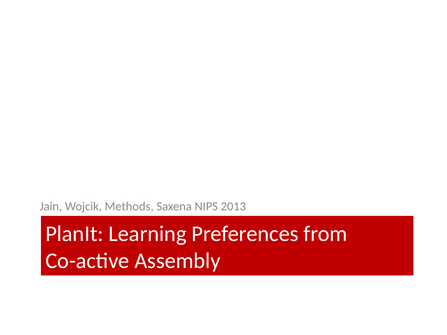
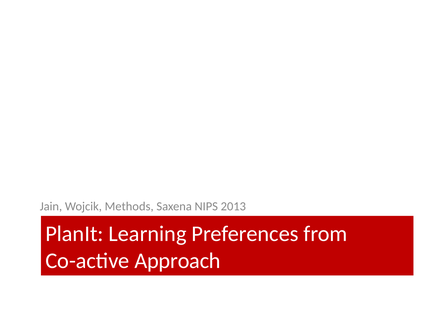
Assembly: Assembly -> Approach (178, 261)
